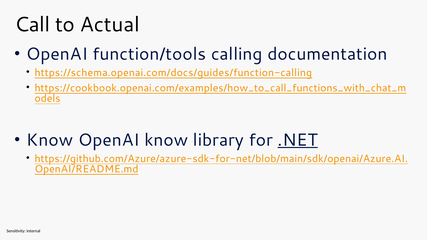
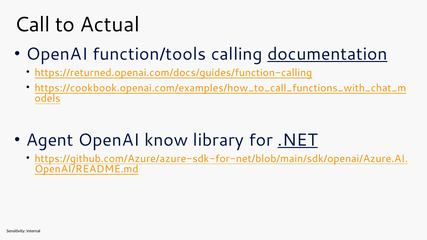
documentation underline: none -> present (327, 54)
https://schema.openai.com/docs/guides/function-calling: https://schema.openai.com/docs/guides/function-calling -> https://returned.openai.com/docs/guides/function-calling (173, 73)
Know: Know -> Agent (50, 140)
